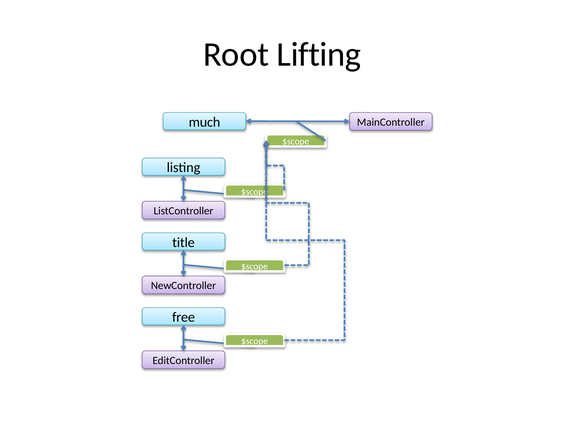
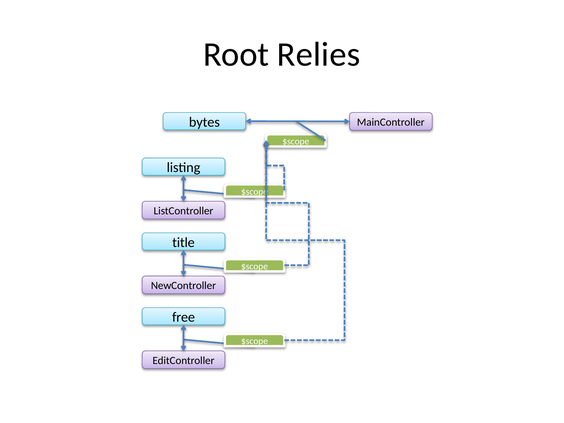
Lifting: Lifting -> Relies (319, 55)
much: much -> bytes (204, 122)
